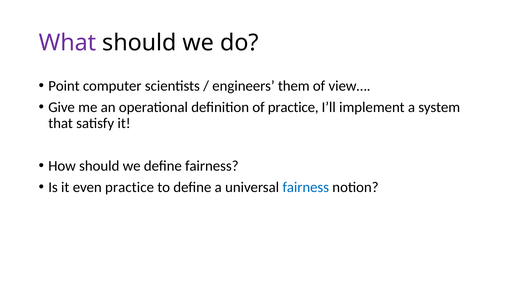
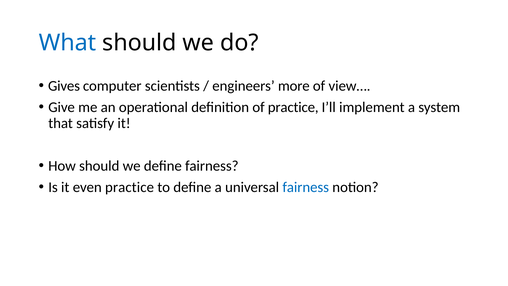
What colour: purple -> blue (67, 43)
Point: Point -> Gives (64, 86)
them: them -> more (294, 86)
